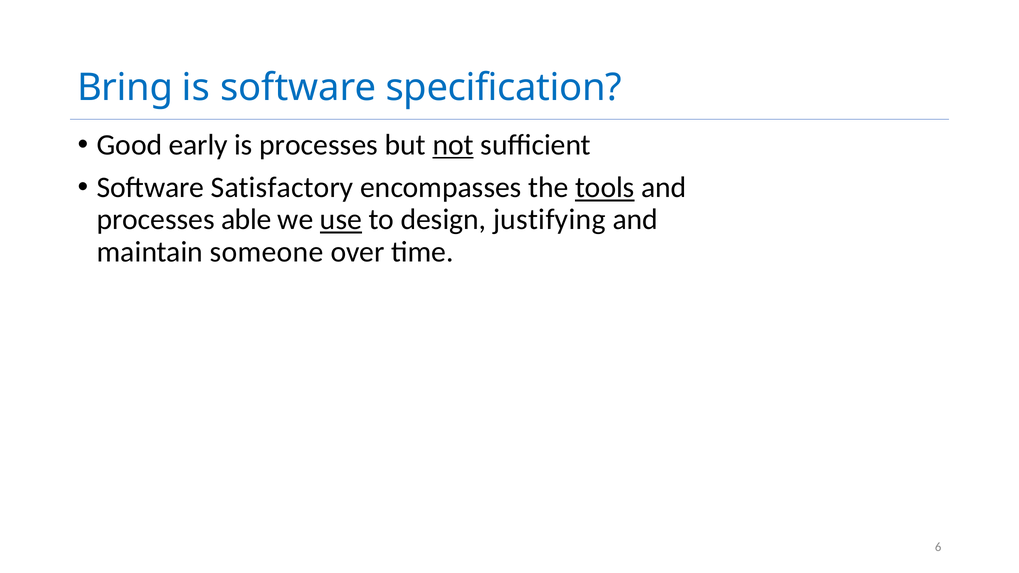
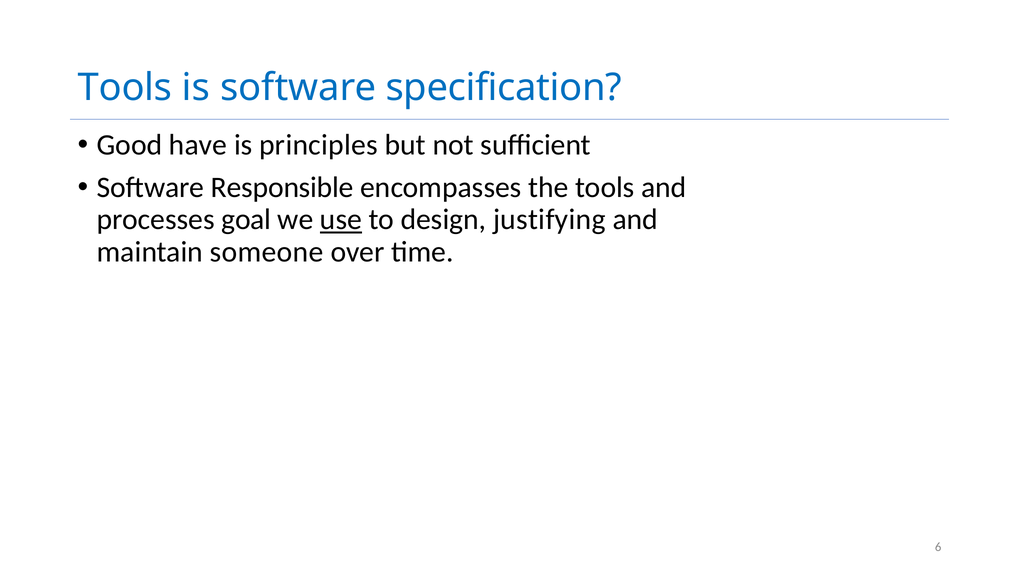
Bring: Bring -> Tools (125, 88)
early: early -> have (198, 145)
is processes: processes -> principles (318, 145)
not underline: present -> none (453, 145)
Satisfactory: Satisfactory -> Responsible (282, 188)
tools underline: present -> none (605, 188)
able: able -> goal (246, 220)
